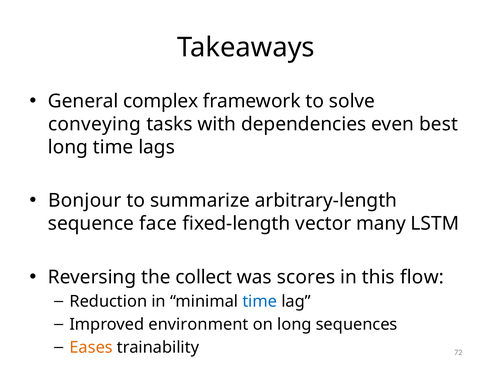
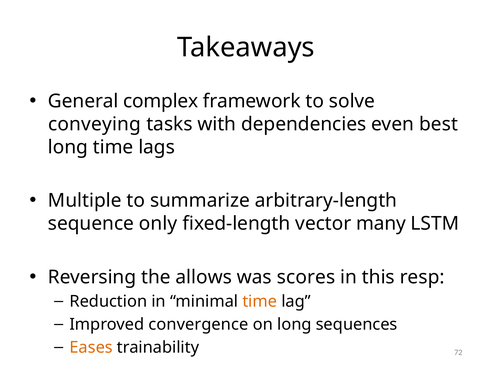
Bonjour: Bonjour -> Multiple (85, 201)
face: face -> only (158, 224)
collect: collect -> allows (204, 277)
flow: flow -> resp (422, 277)
time colour: blue -> orange (260, 301)
environment: environment -> convergence (198, 324)
